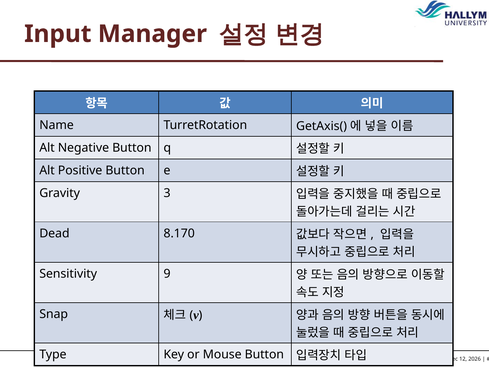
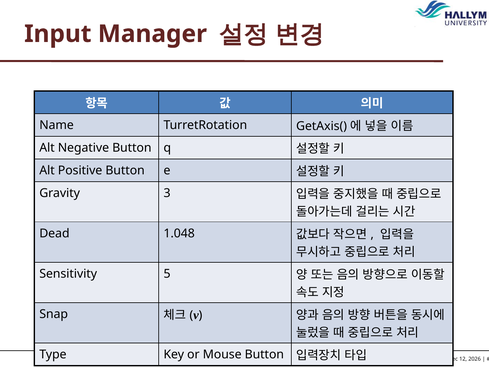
8.170: 8.170 -> 1.048 (179, 233)
9: 9 -> 5 (167, 274)
